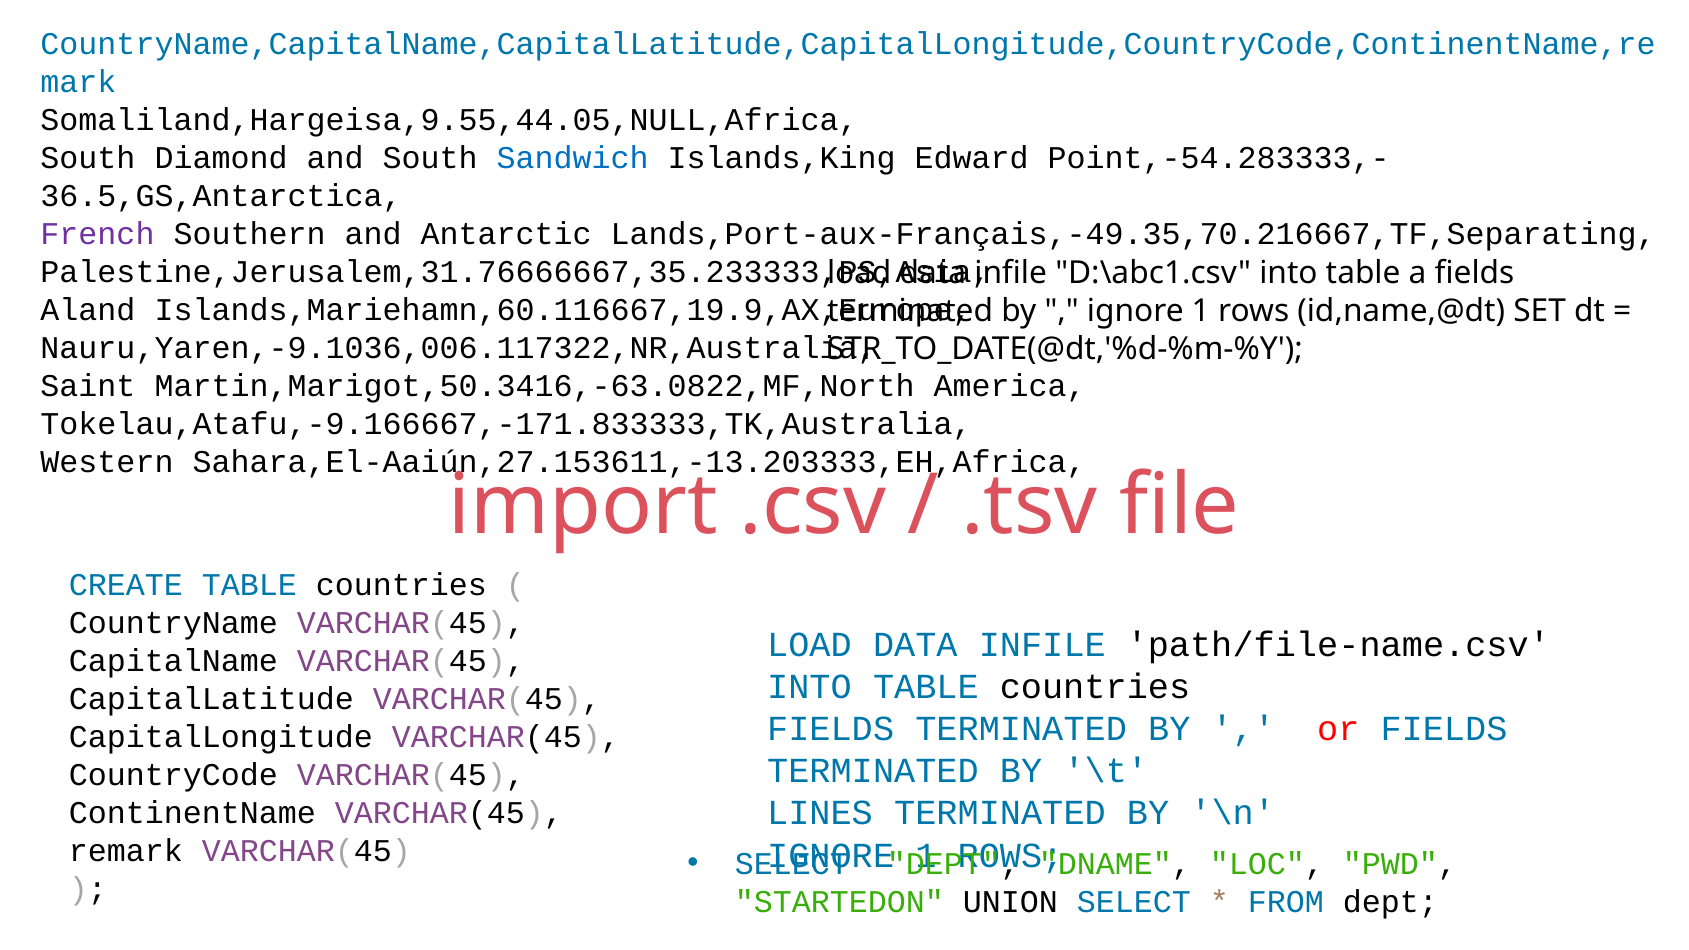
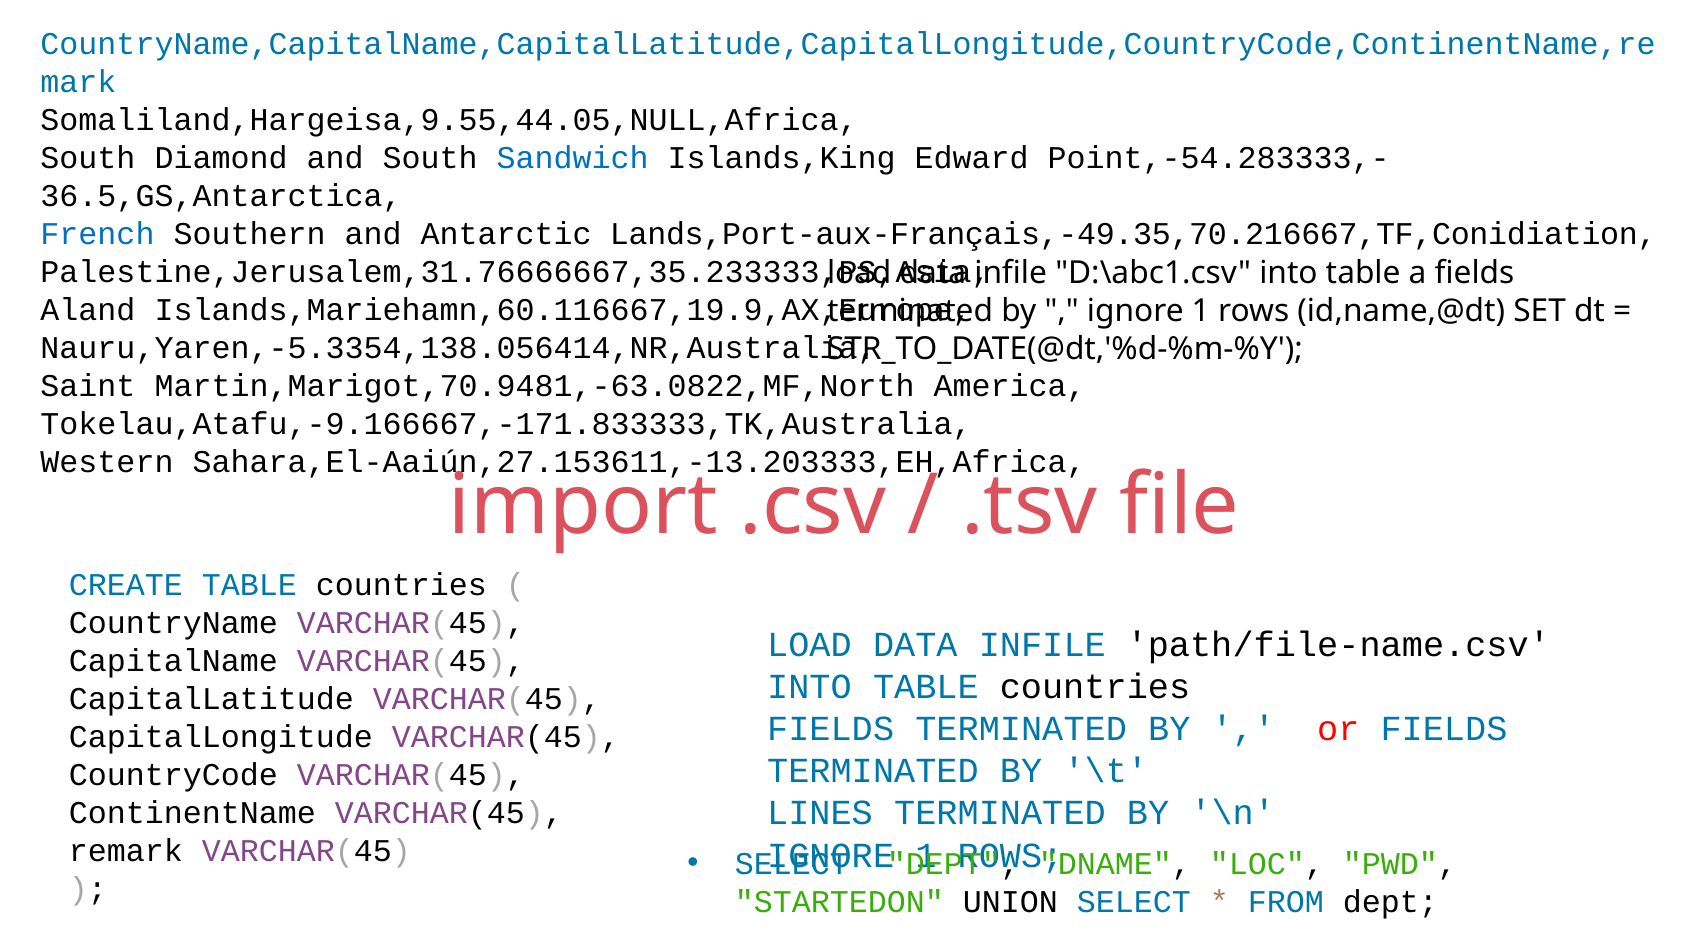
French colour: purple -> blue (97, 234)
Lands,Port-aux-Français,-49.35,70.216667,TF,Separating: Lands,Port-aux-Français,-49.35,70.216667,TF,Separating -> Lands,Port-aux-Français,-49.35,70.216667,TF,Conidiation (1133, 234)
Nauru,Yaren,-9.1036,006.117322,NR,Australia: Nauru,Yaren,-9.1036,006.117322,NR,Australia -> Nauru,Yaren,-5.3354,138.056414,NR,Australia (459, 348)
Martin,Marigot,50.3416,-63.0822,MF,North: Martin,Marigot,50.3416,-63.0822,MF,North -> Martin,Marigot,70.9481,-63.0822,MF,North (535, 386)
